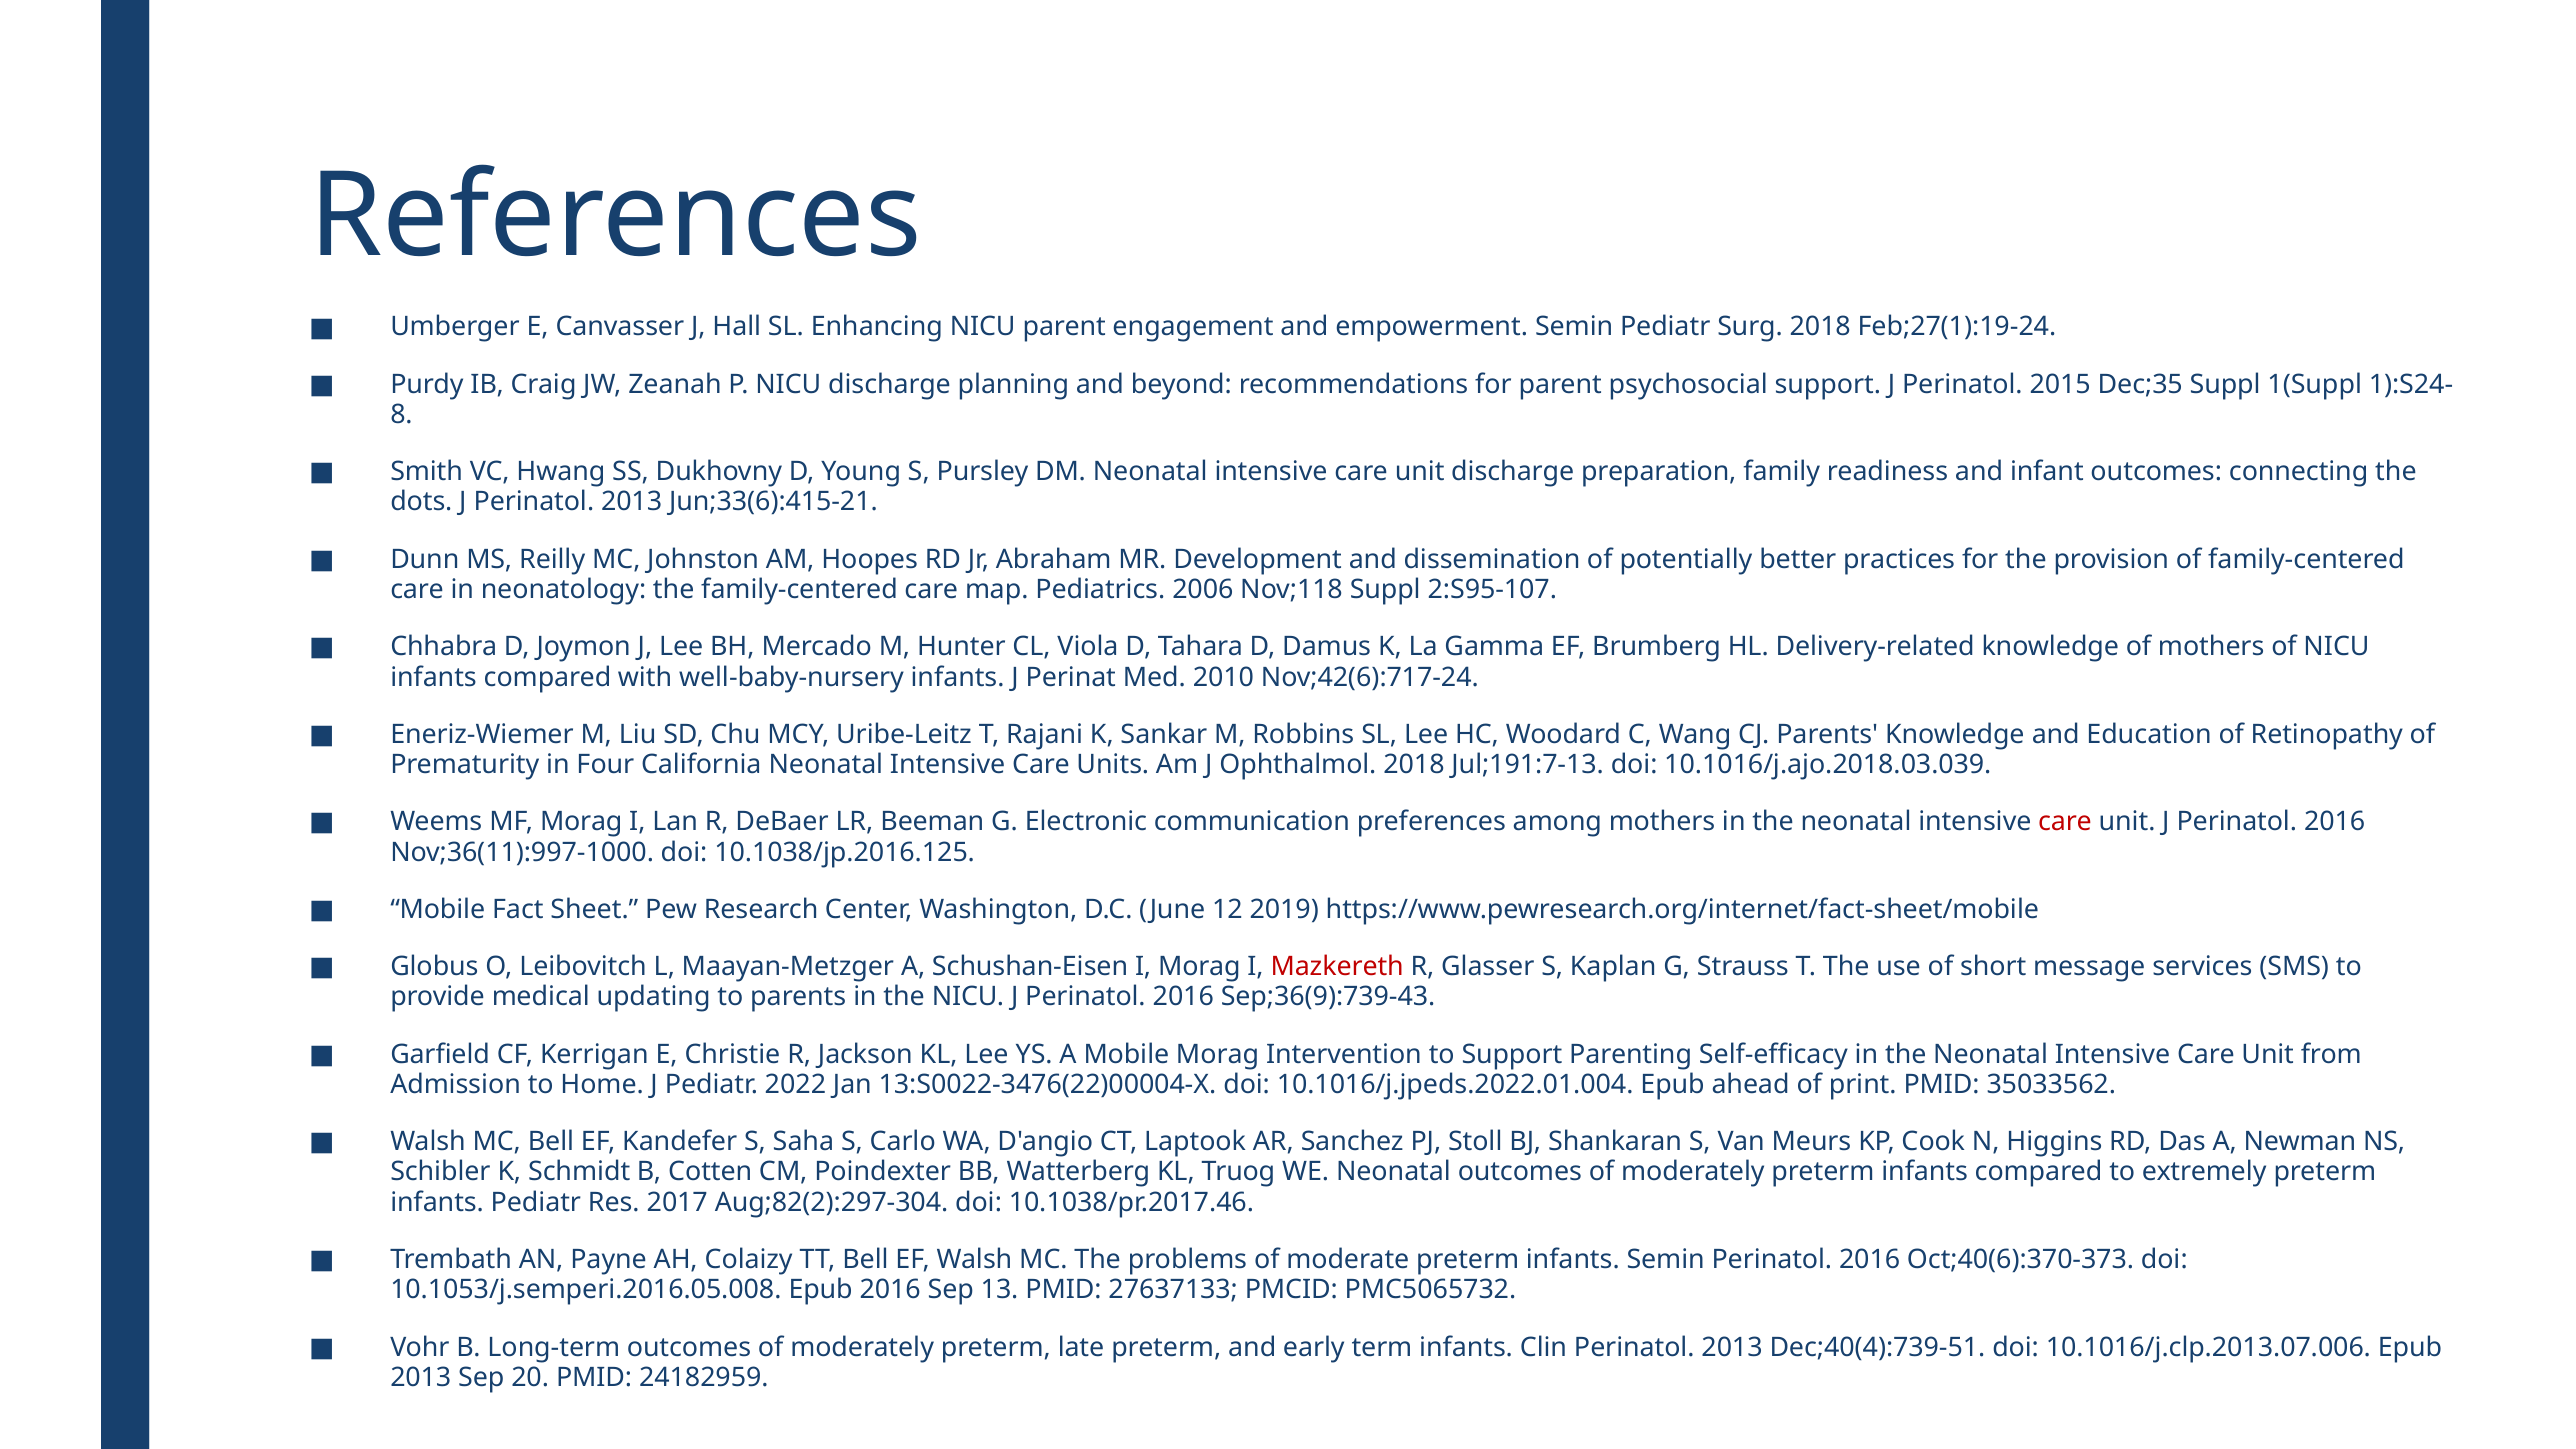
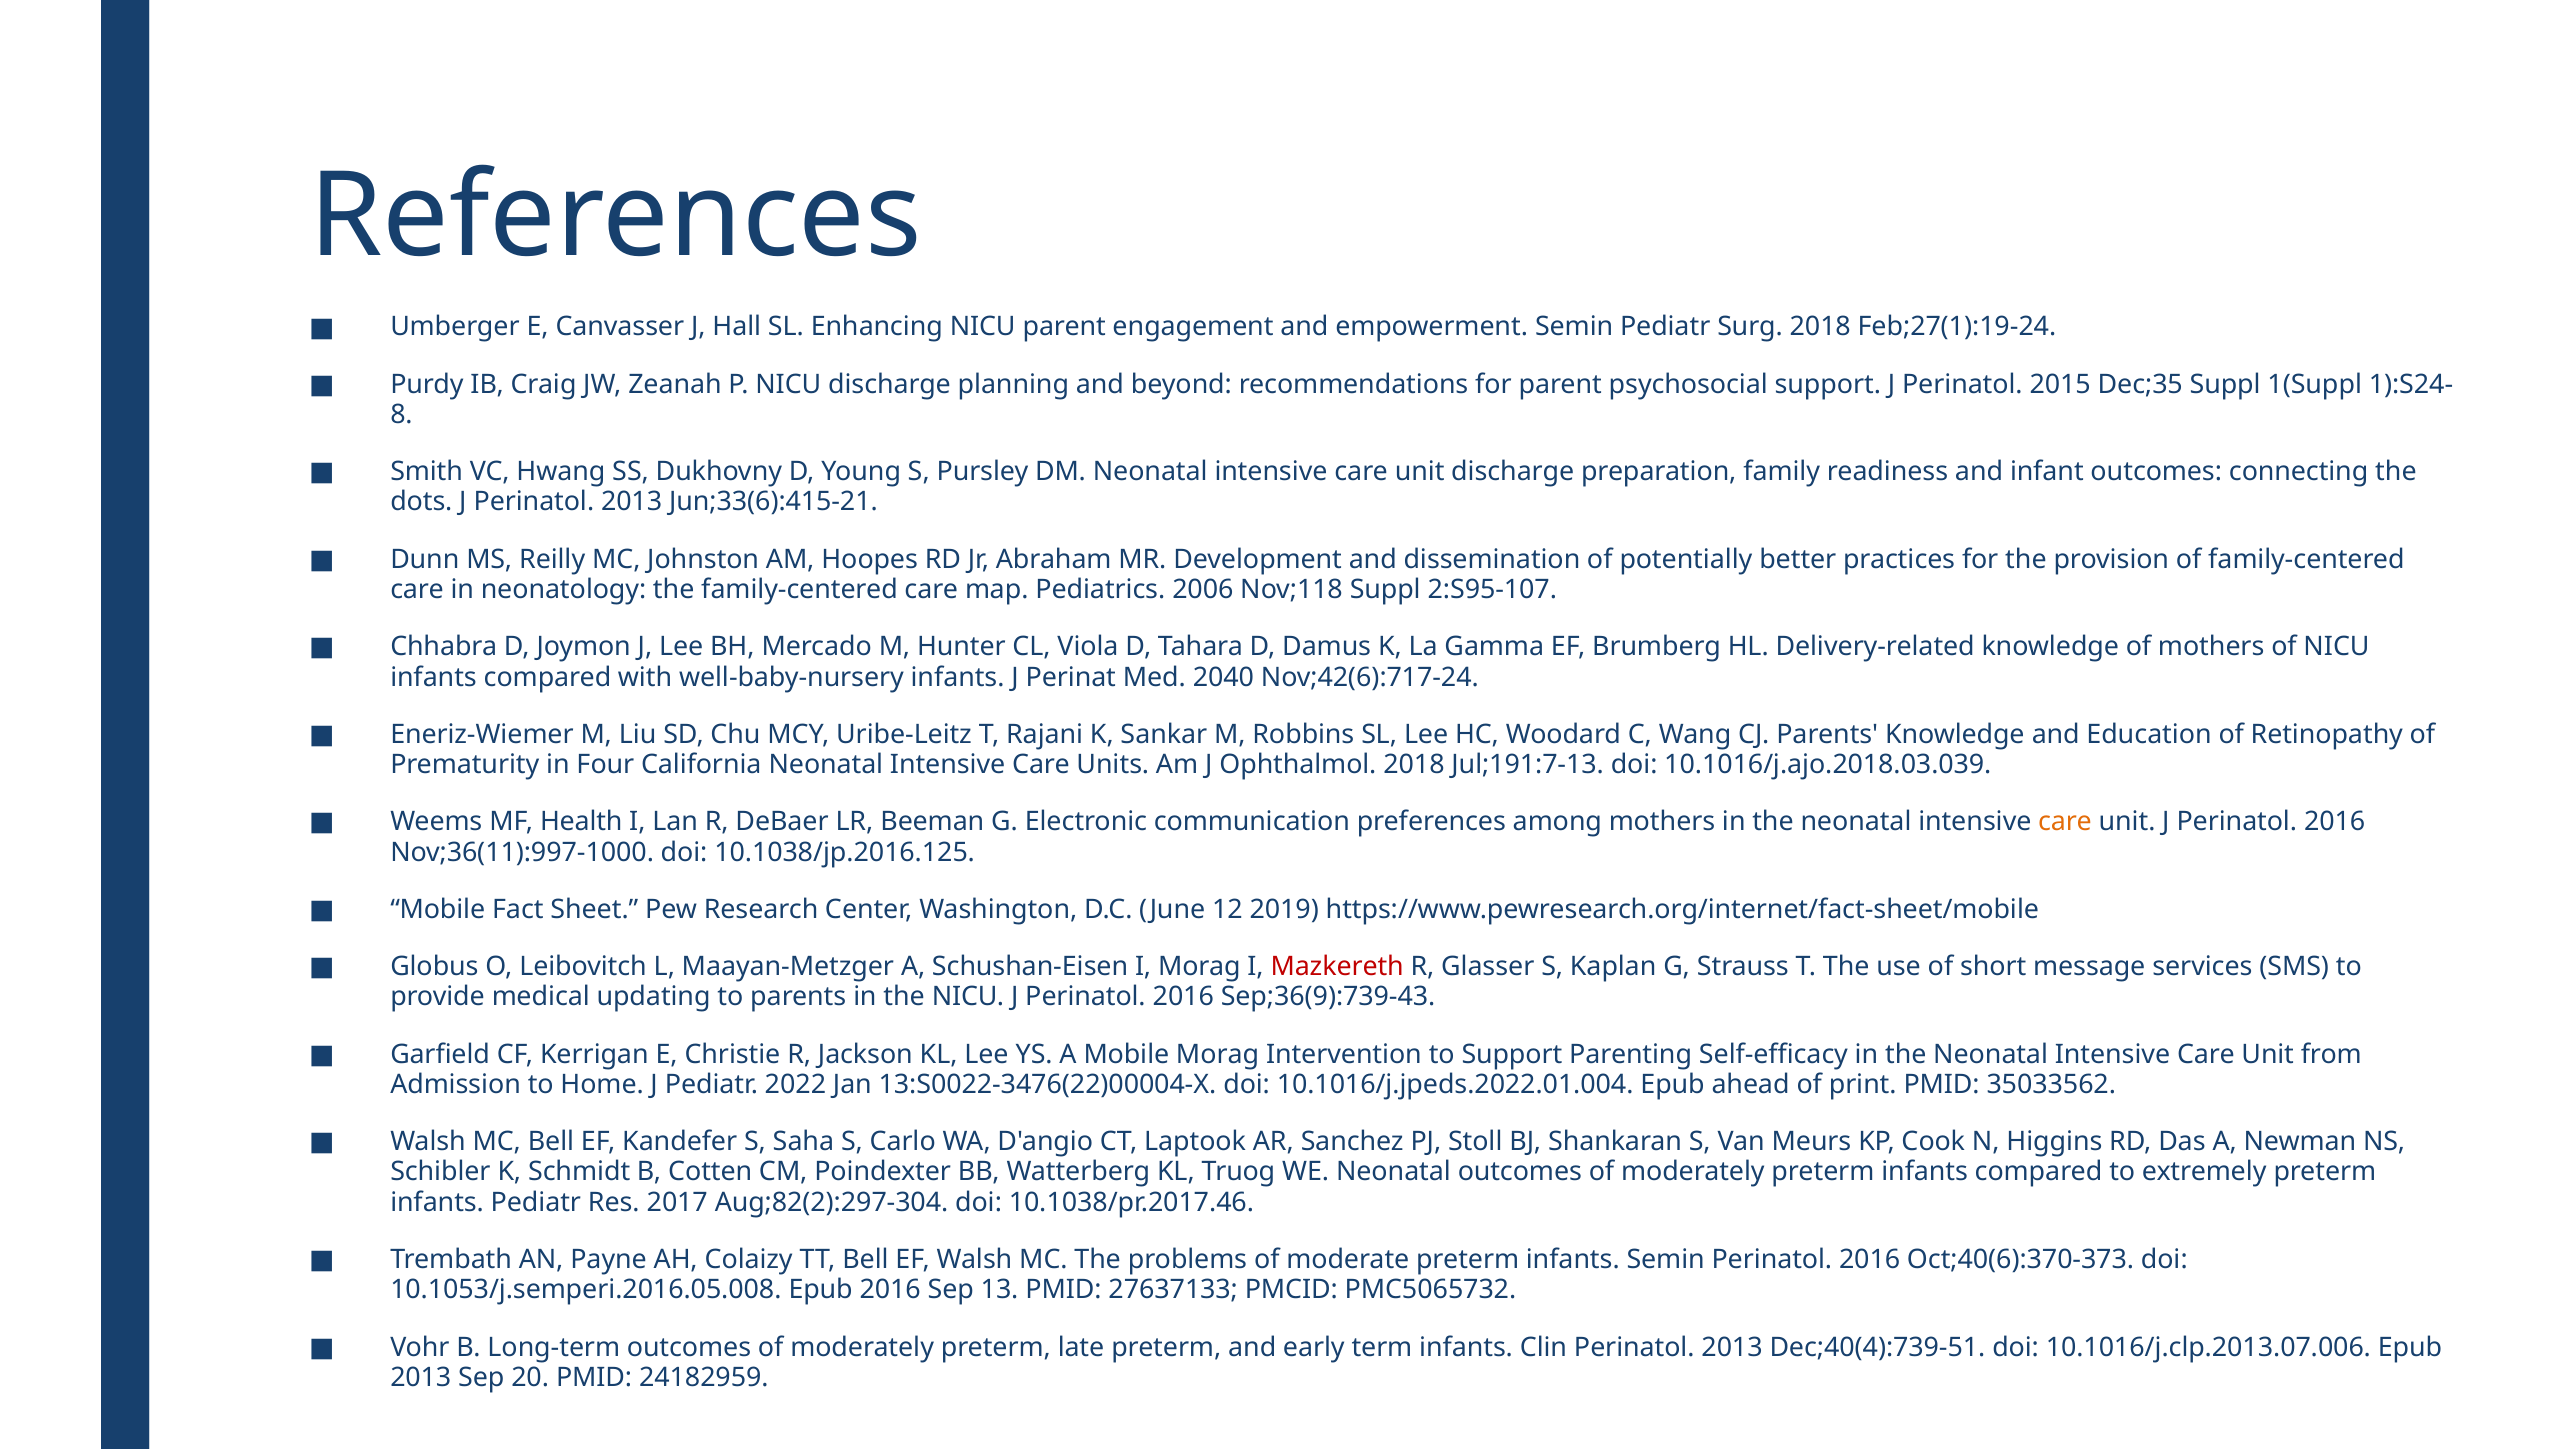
2010: 2010 -> 2040 (1223, 677)
MF Morag: Morag -> Health (581, 822)
care colour: red -> orange (2065, 822)
